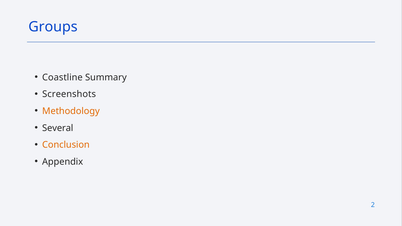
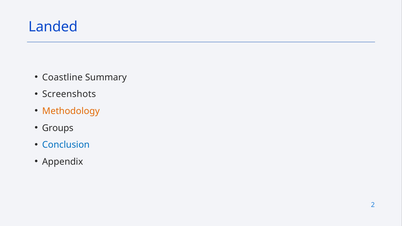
Groups: Groups -> Landed (53, 27)
Several: Several -> Groups (58, 128)
Conclusion colour: orange -> blue (66, 145)
